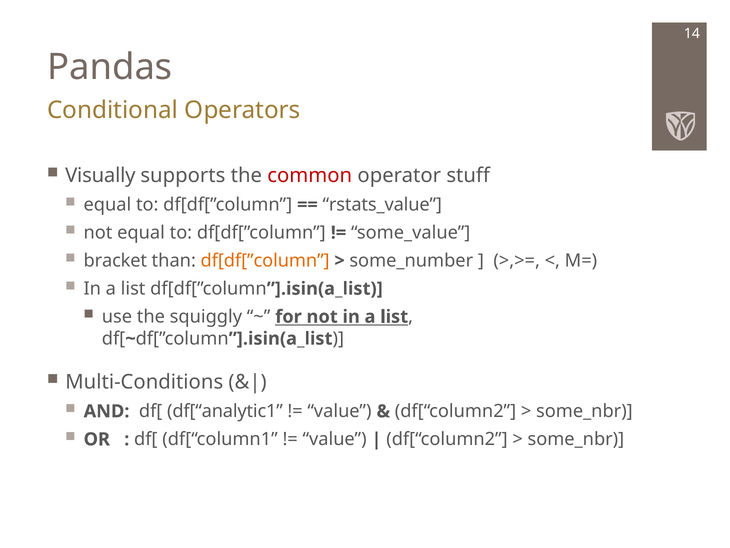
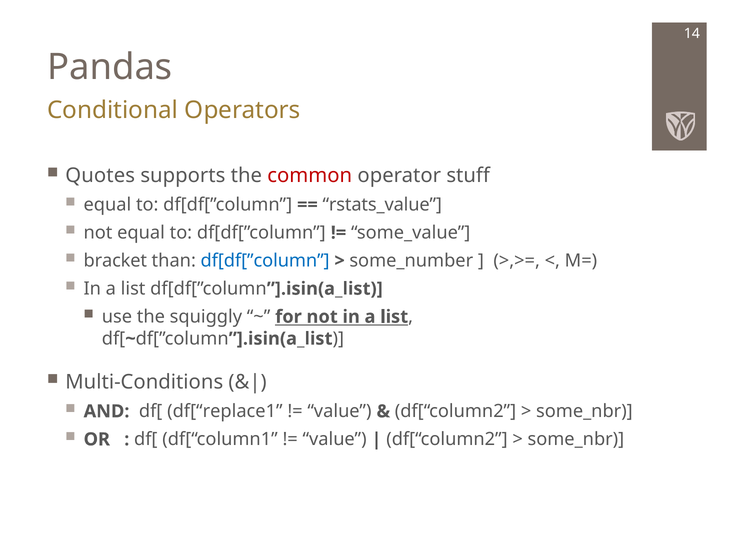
Visually: Visually -> Quotes (100, 175)
df[df[”column colour: orange -> blue (265, 260)
df[“analytic1: df[“analytic1 -> df[“replace1 (225, 411)
